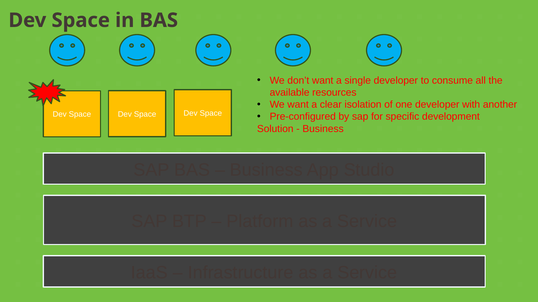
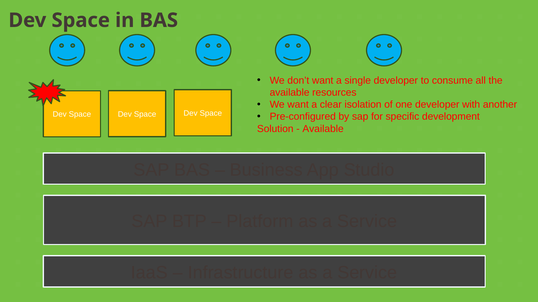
Business: Business -> Available (323, 129)
